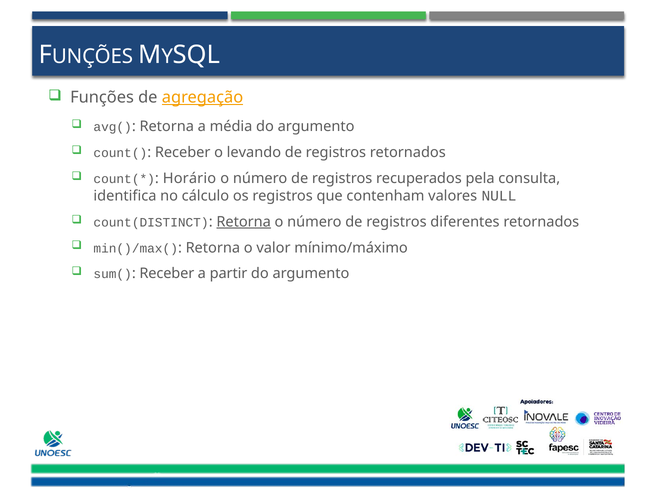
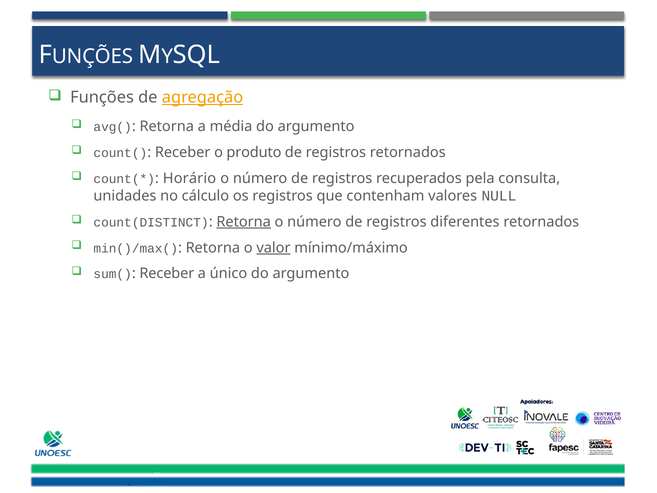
levando: levando -> produto (254, 152)
identifica: identifica -> unidades (125, 196)
valor underline: none -> present (273, 248)
partir: partir -> único (228, 273)
